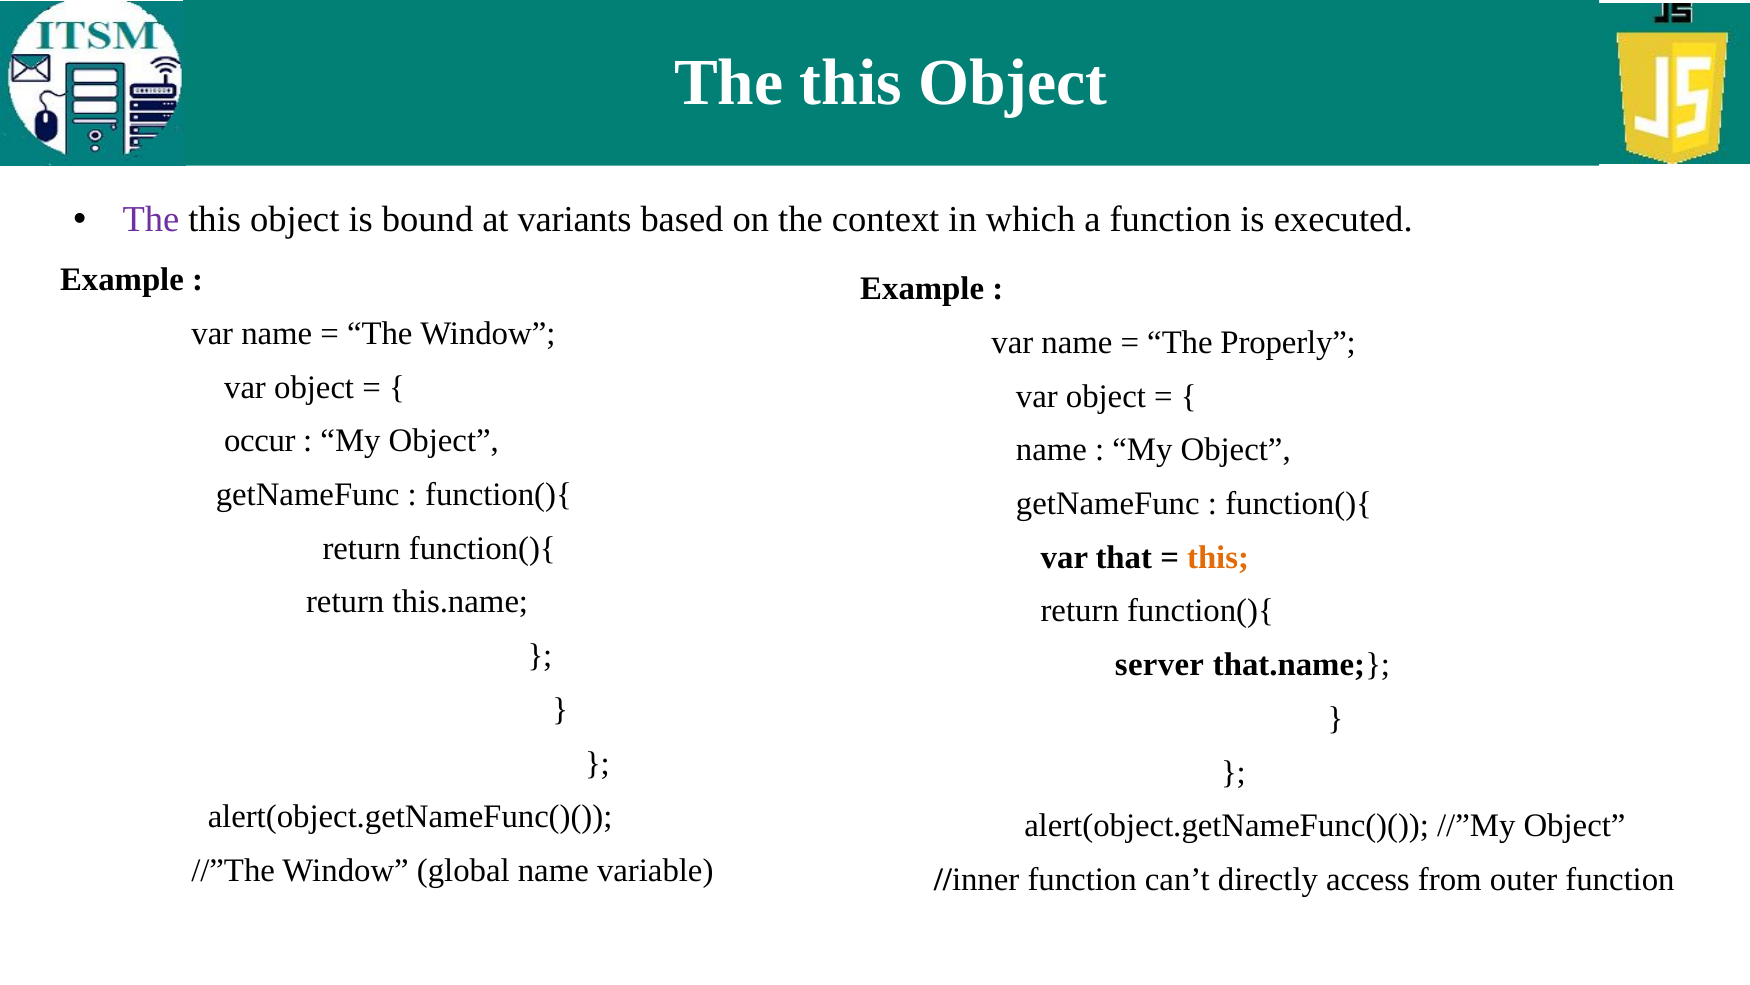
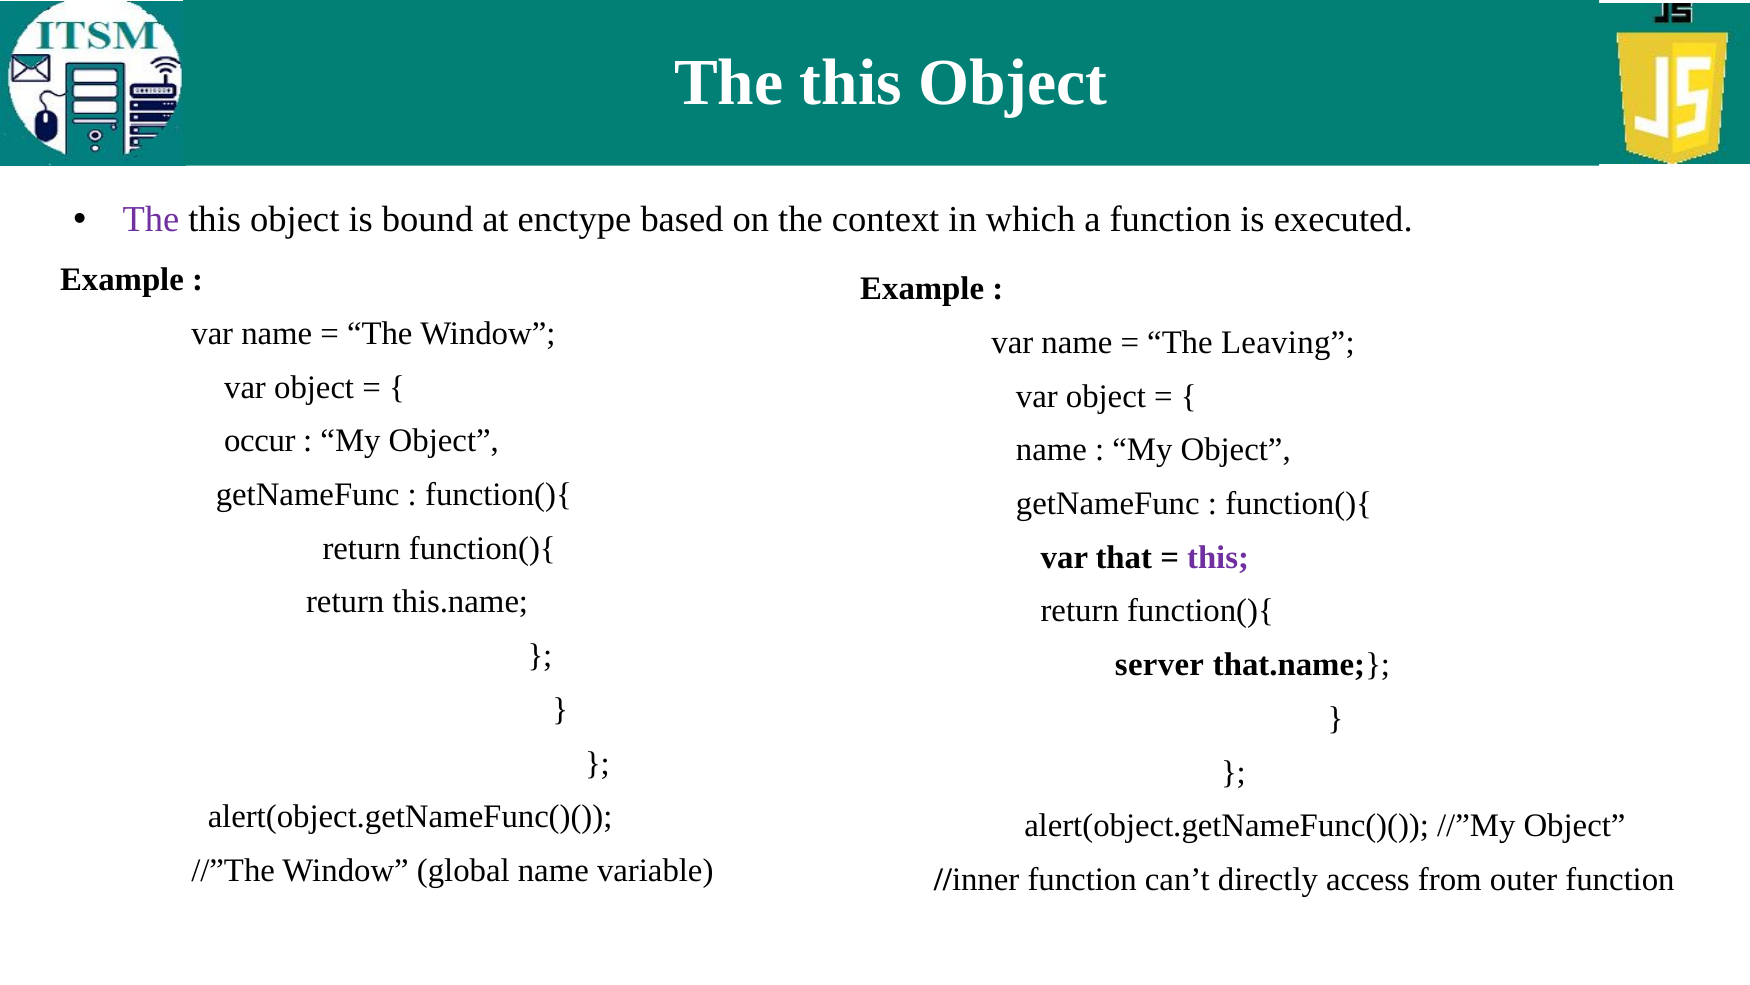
variants: variants -> enctype (575, 220)
Properly: Properly -> Leaving (1288, 342)
this colour: orange -> purple (1218, 557)
